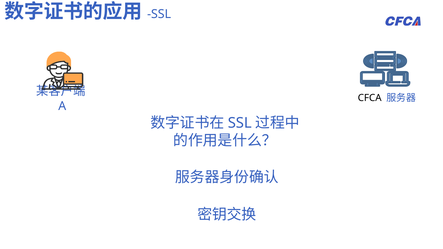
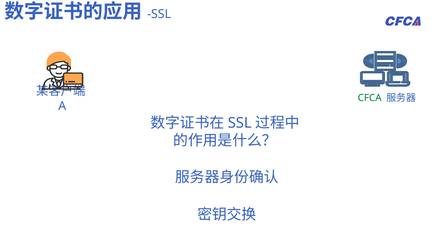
CFCA colour: black -> green (370, 98)
